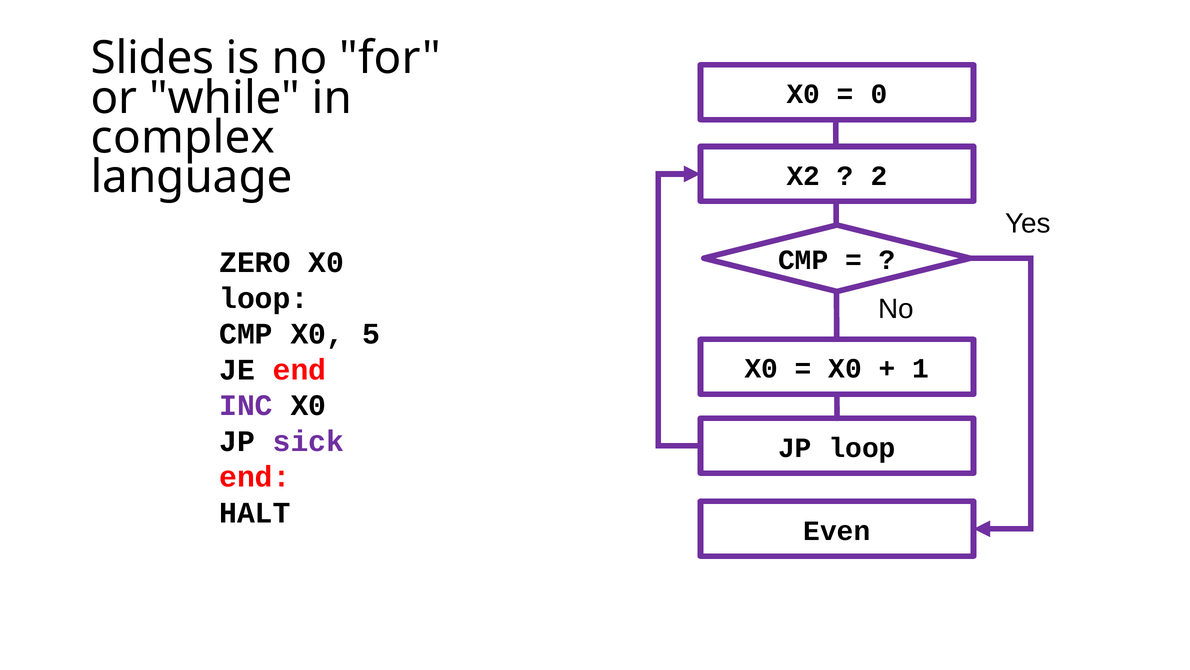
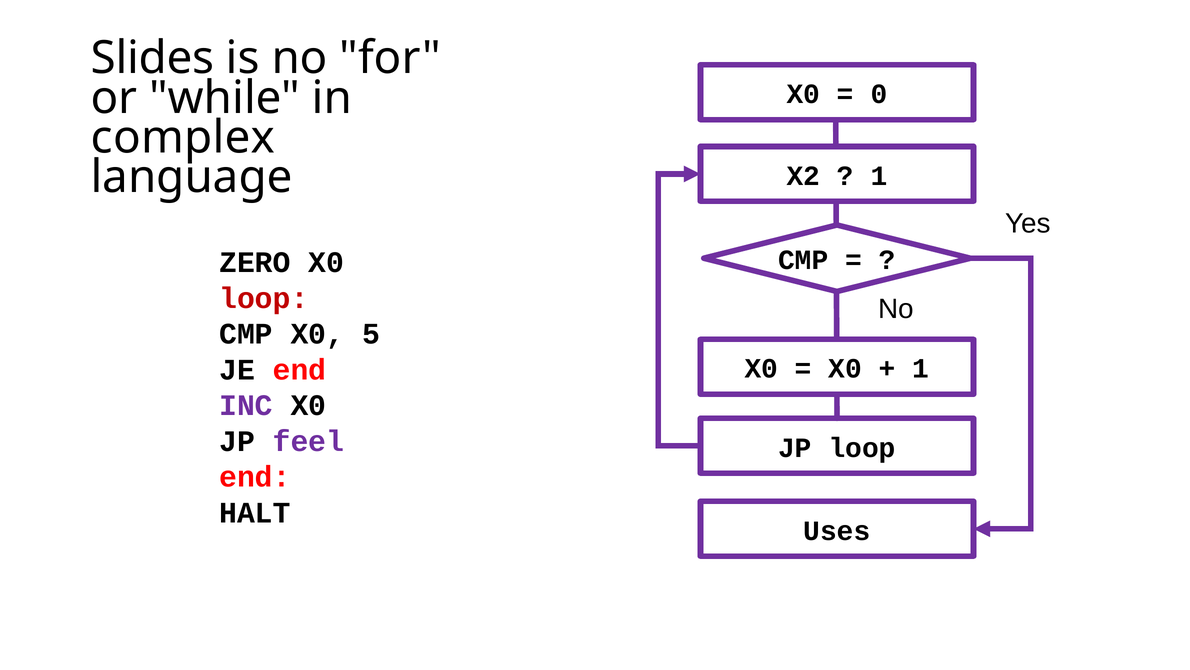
2: 2 -> 1 (879, 176)
loop colour: black -> red (264, 298)
sick: sick -> feel (308, 441)
Even: Even -> Uses (837, 530)
